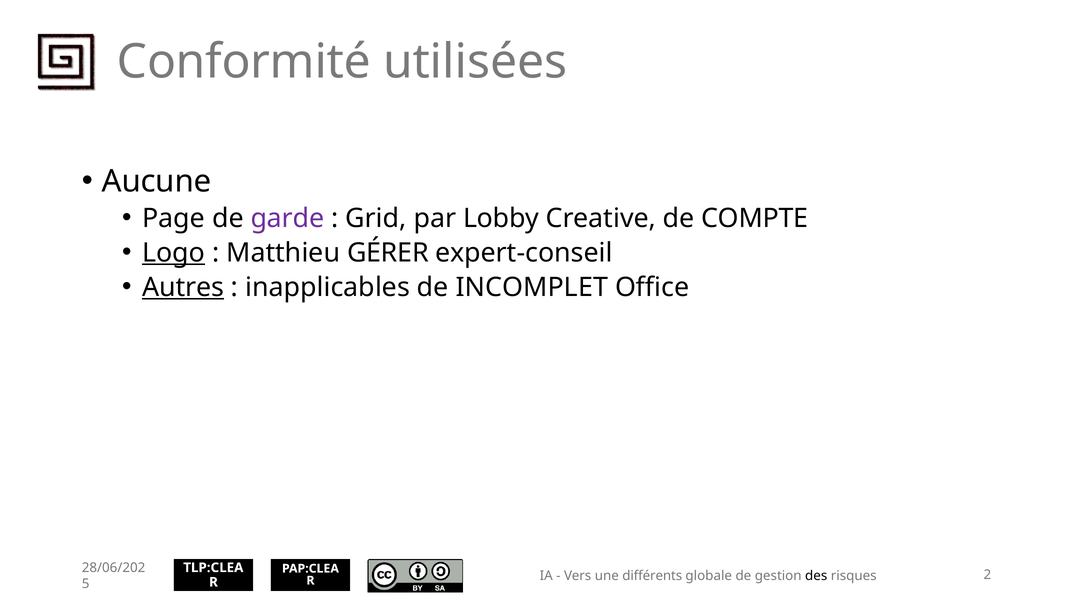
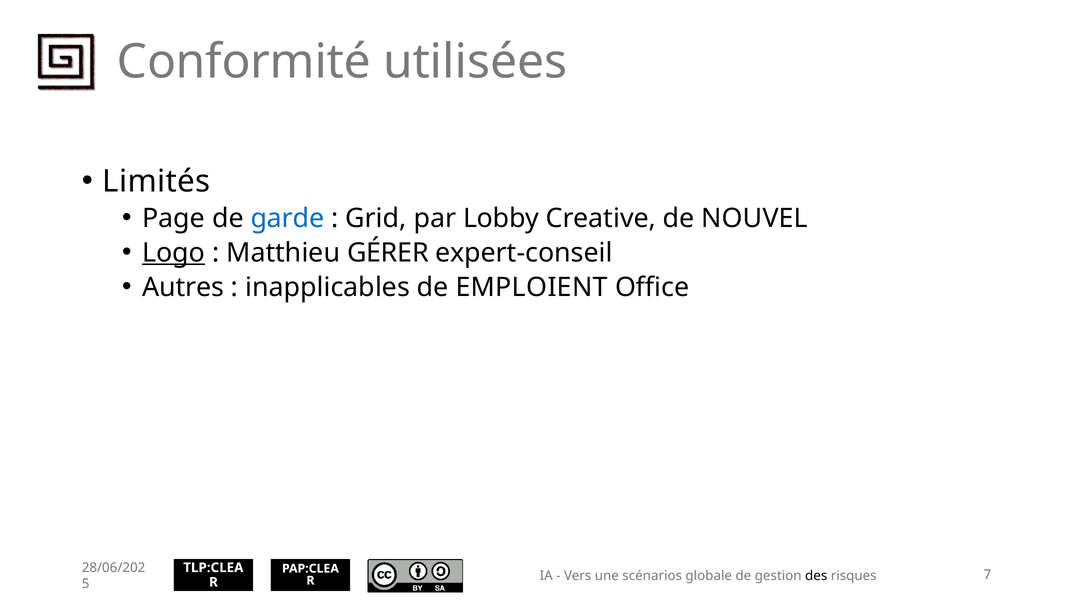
Aucune: Aucune -> Limités (156, 181)
garde colour: purple -> blue (287, 218)
COMPTE: COMPTE -> NOUVEL (755, 218)
Autres underline: present -> none (183, 287)
INCOMPLET: INCOMPLET -> EMPLOIENT (532, 287)
différents: différents -> scénarios (652, 576)
2: 2 -> 7 (987, 575)
